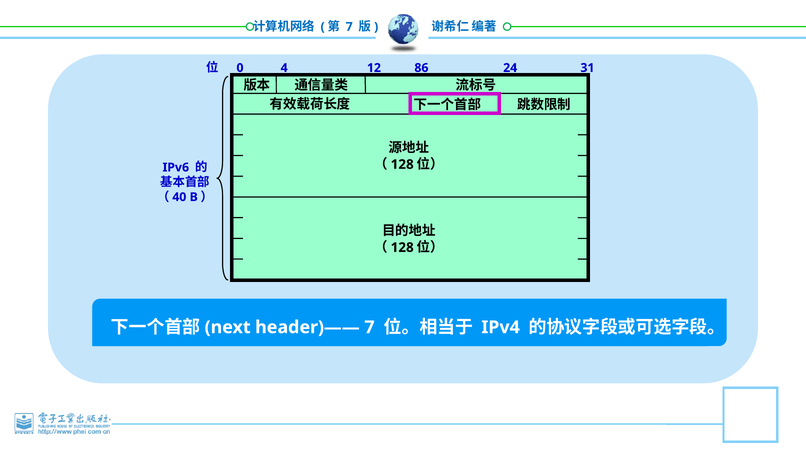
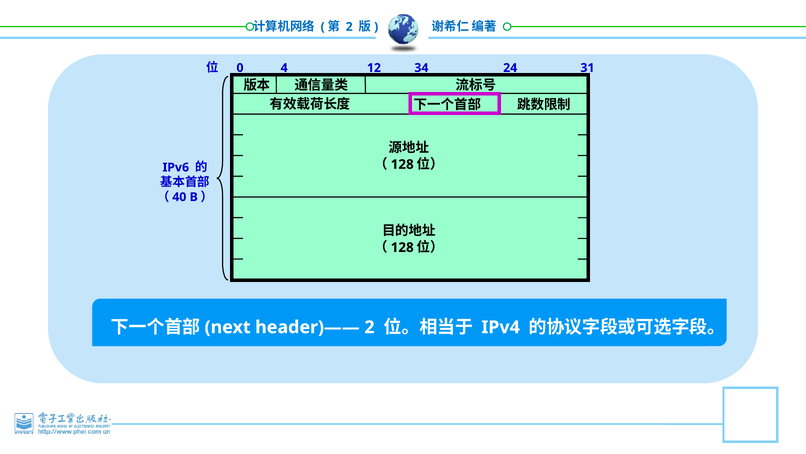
7: 7 -> 2 (349, 27)
86: 86 -> 34 (421, 68)
header)—— 7: 7 -> 2 (369, 327)
